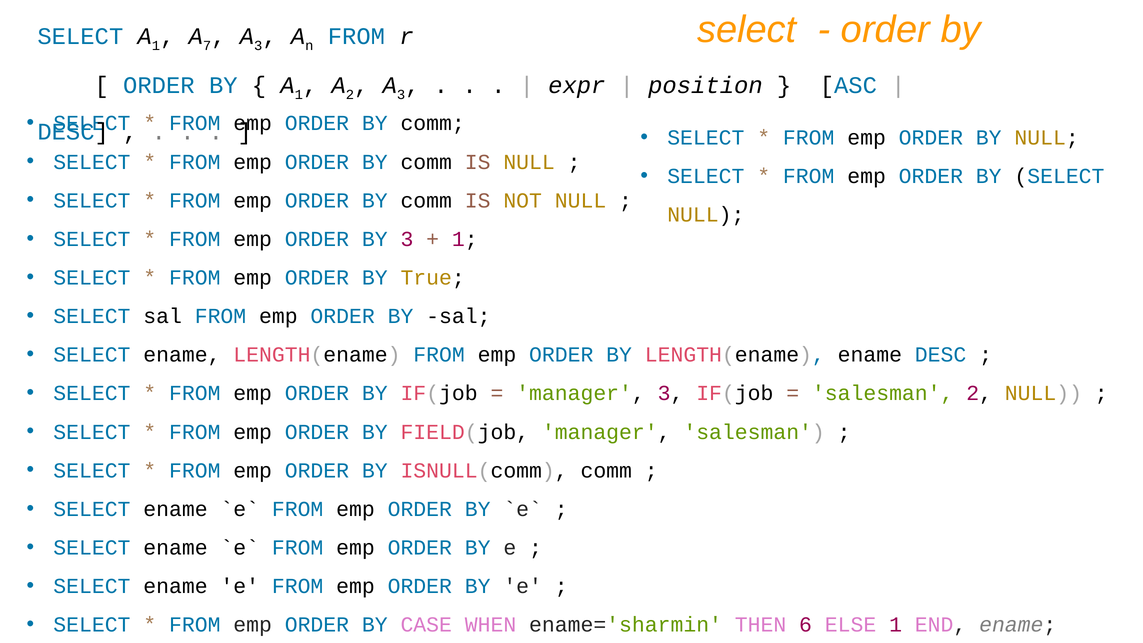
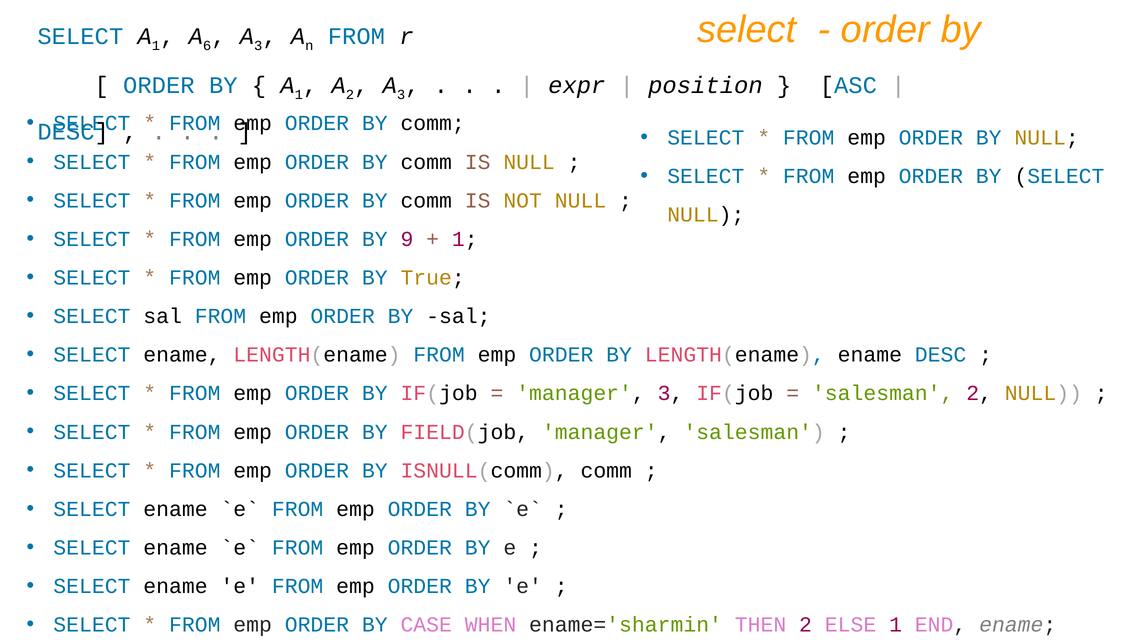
7: 7 -> 6 (207, 46)
BY 3: 3 -> 9 (407, 239)
THEN 6: 6 -> 2 (806, 625)
